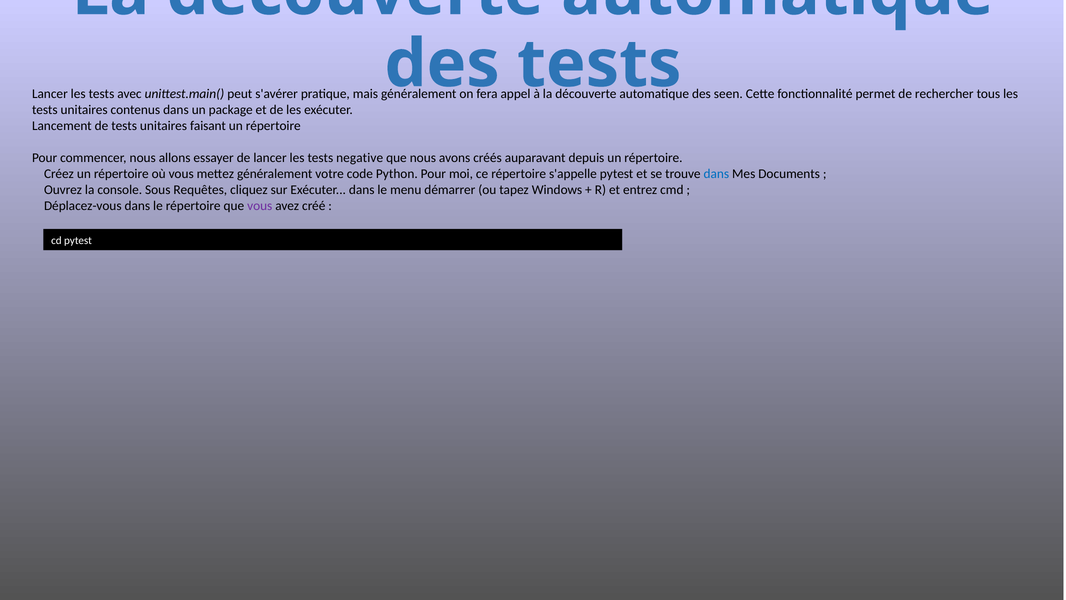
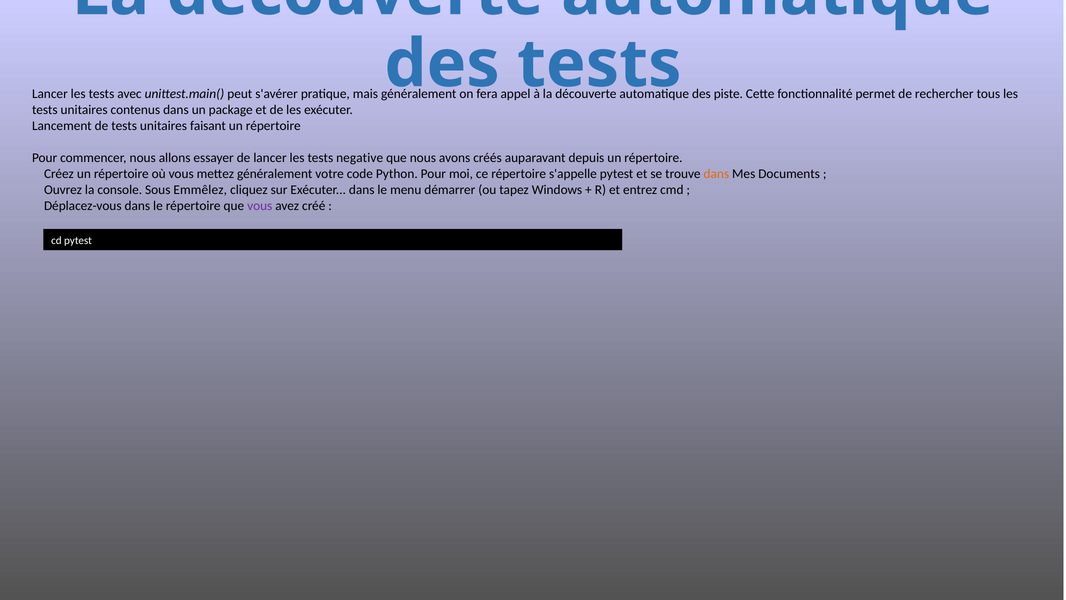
seen: seen -> piste (728, 94)
dans colour: blue -> orange (716, 174)
Requêtes: Requêtes -> Emmêlez (200, 190)
